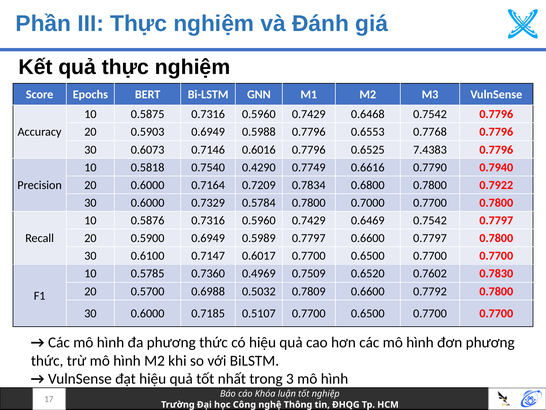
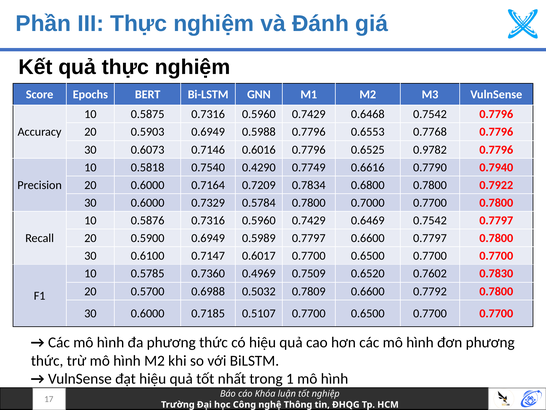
7.4383: 7.4383 -> 0.9782 (430, 149)
3: 3 -> 1 (290, 378)
